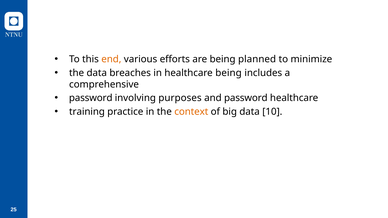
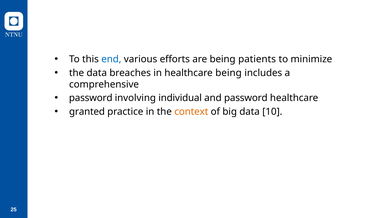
end colour: orange -> blue (111, 59)
planned: planned -> patients (257, 59)
purposes: purposes -> individual (180, 98)
training: training -> granted (87, 112)
